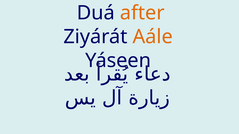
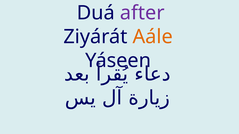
after colour: orange -> purple (142, 13)
